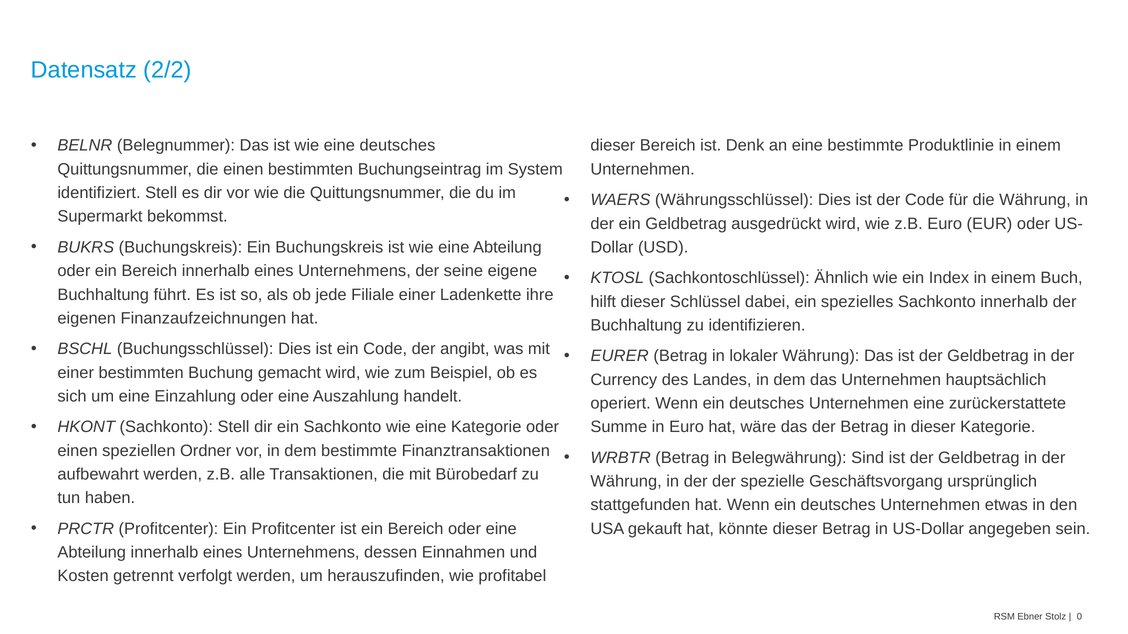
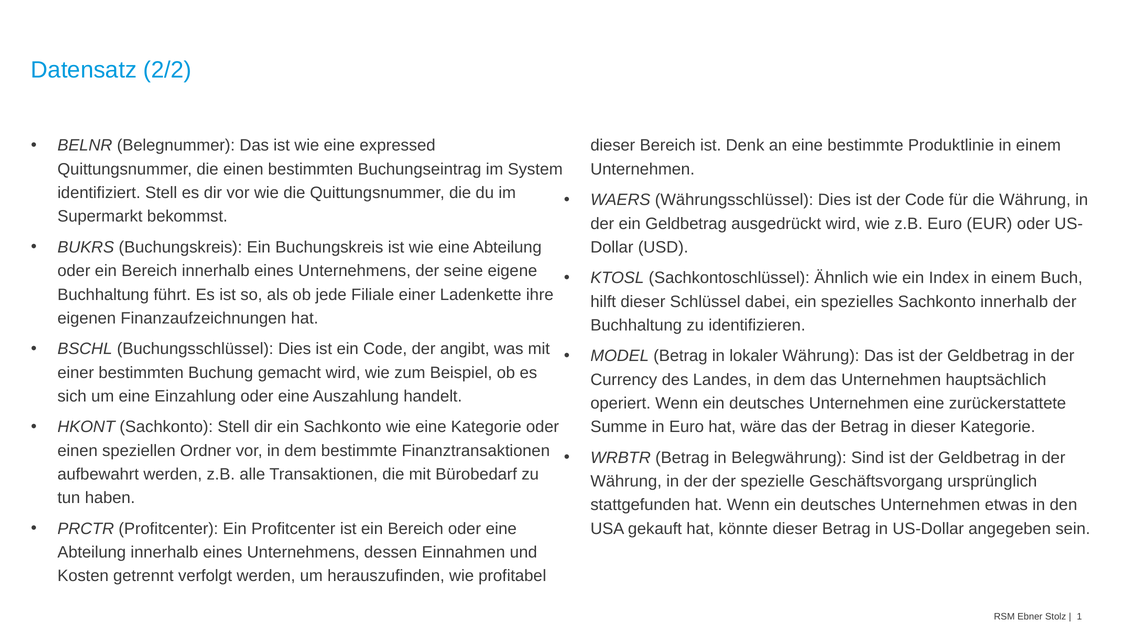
eine deutsches: deutsches -> expressed (397, 146)
EURER: EURER -> MODEL (620, 356)
0: 0 -> 1 (1079, 617)
